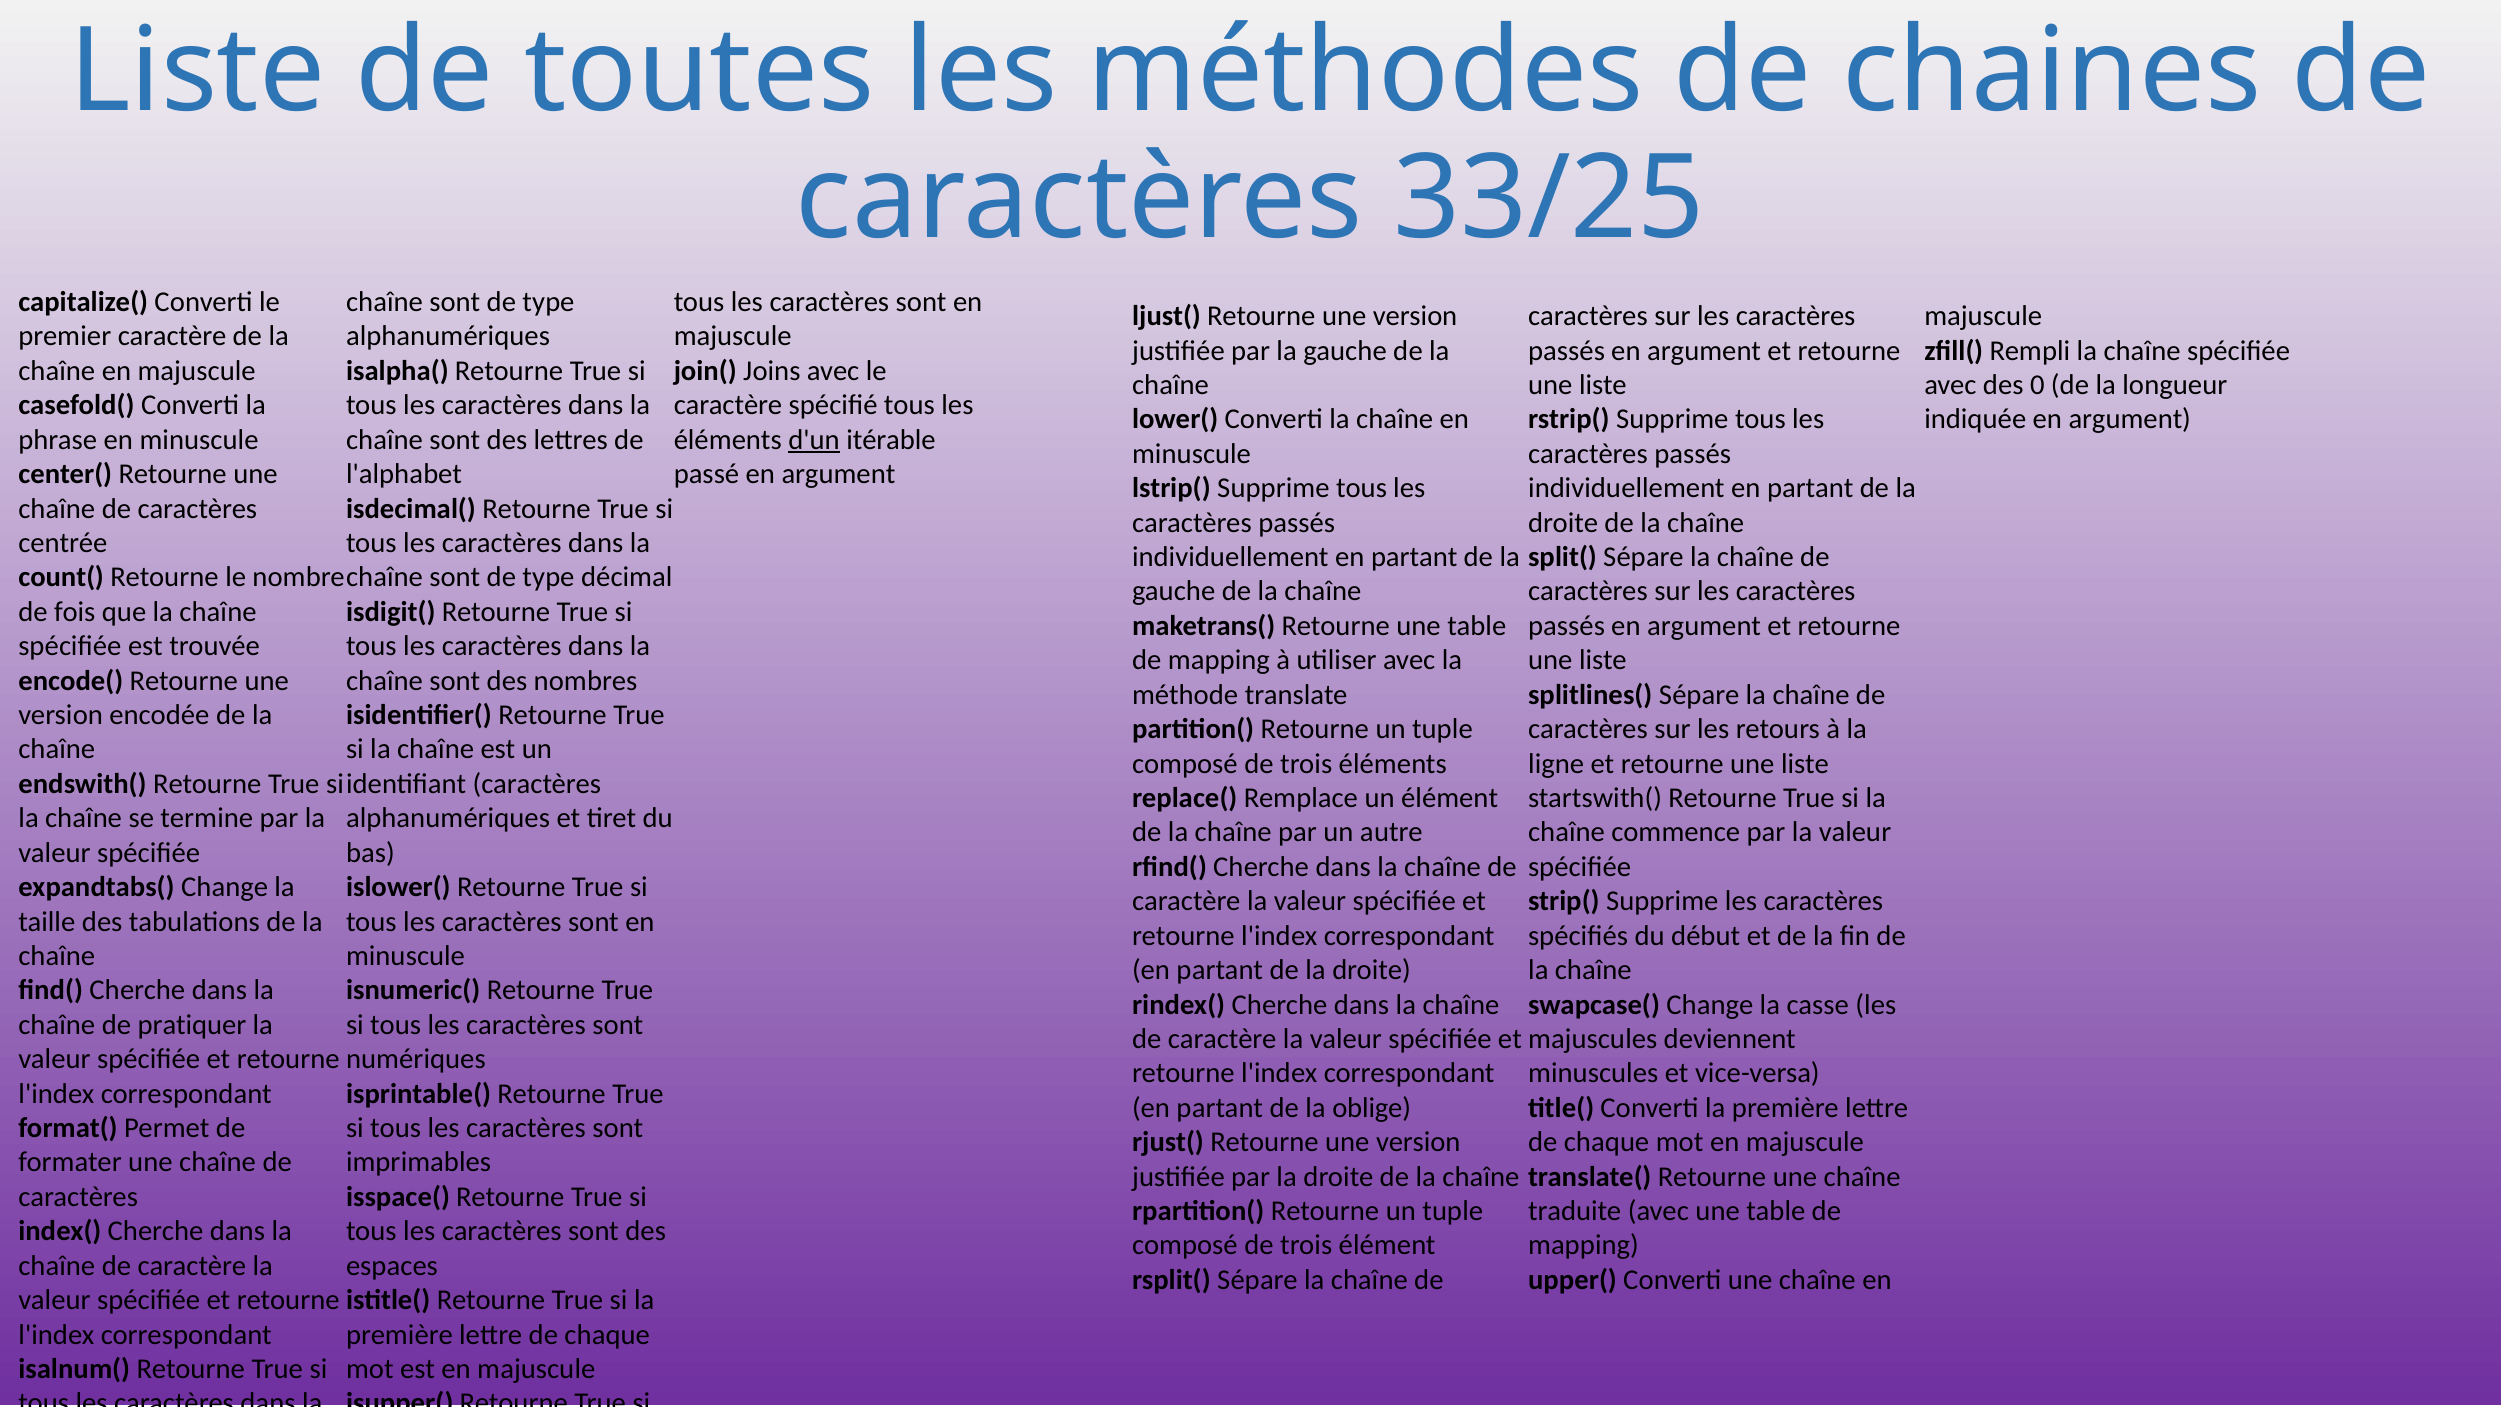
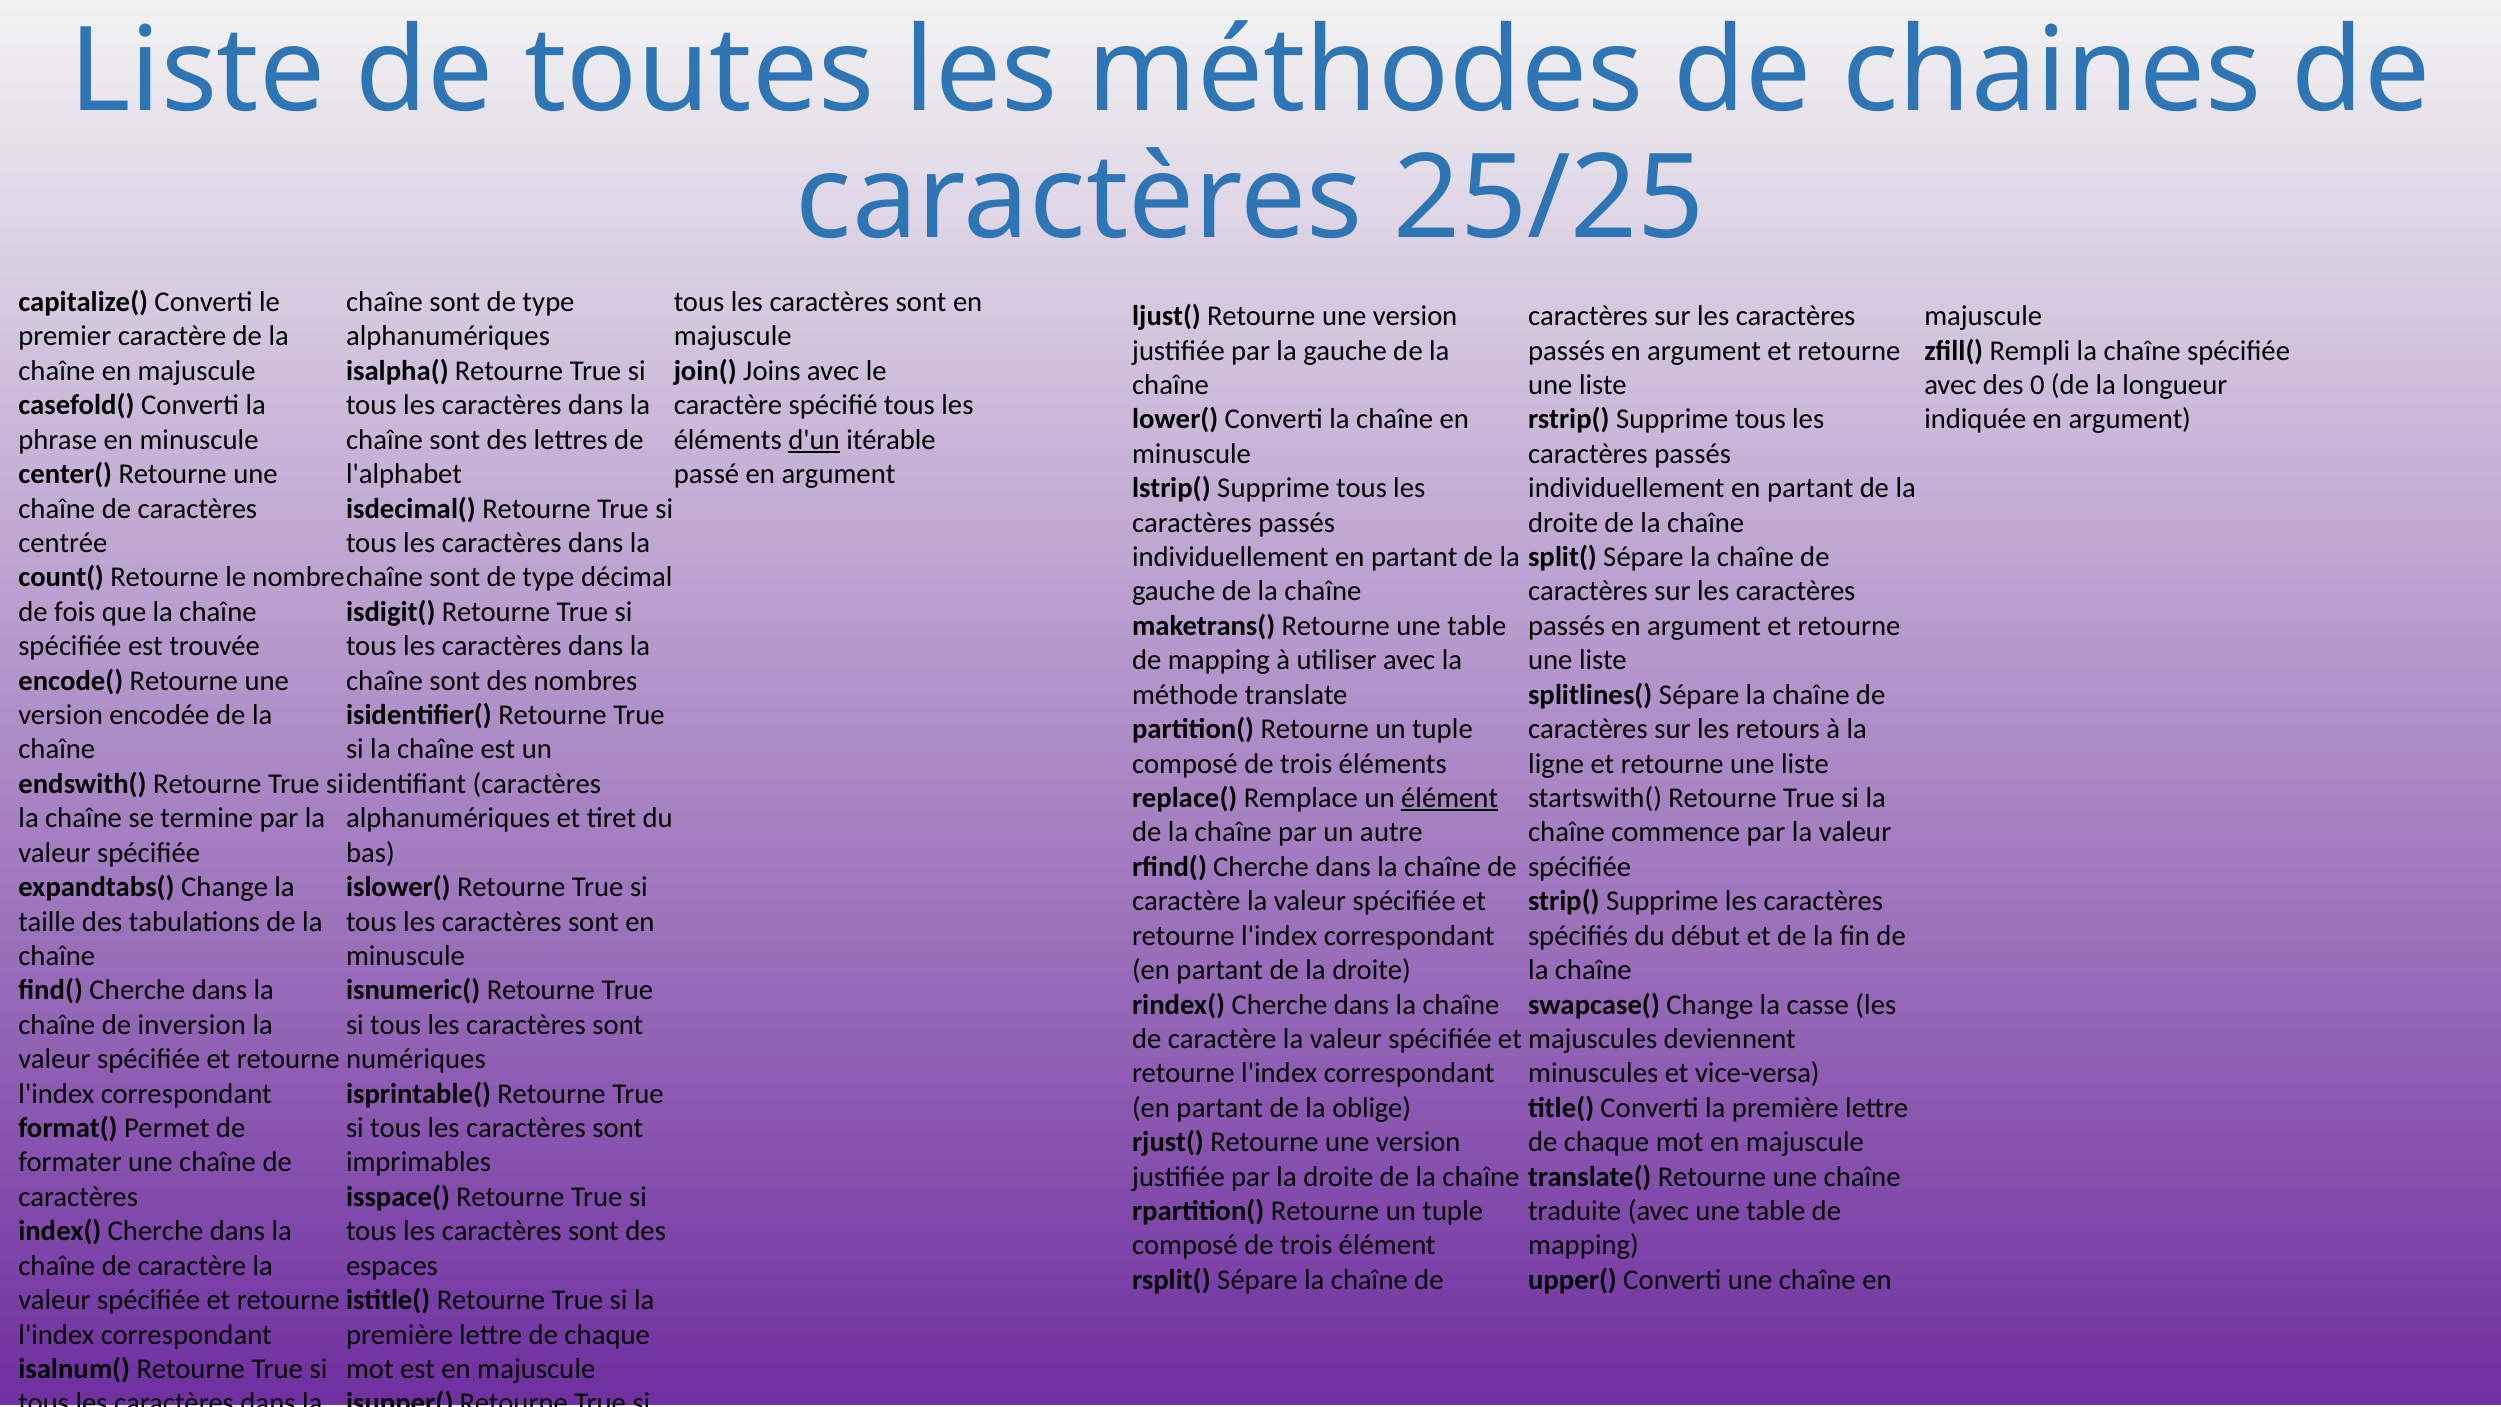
33/25: 33/25 -> 25/25 (1549, 199)
élément underline: none -> present (1450, 798)
pratiquer: pratiquer -> inversion (192, 1025)
